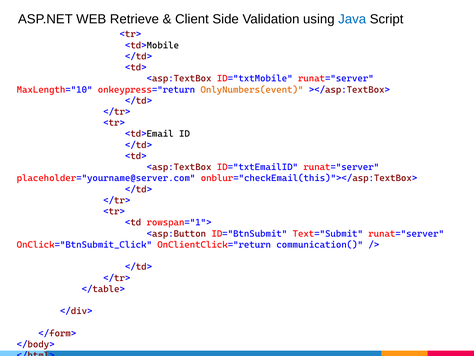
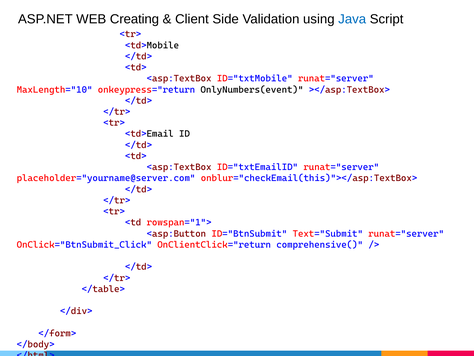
Retrieve: Retrieve -> Creating (134, 19)
OnlyNumbers(event colour: orange -> black (252, 89)
communication(: communication( -> comprehensive( (320, 244)
